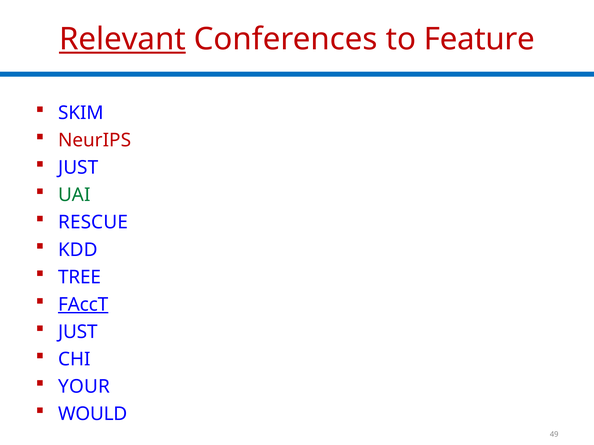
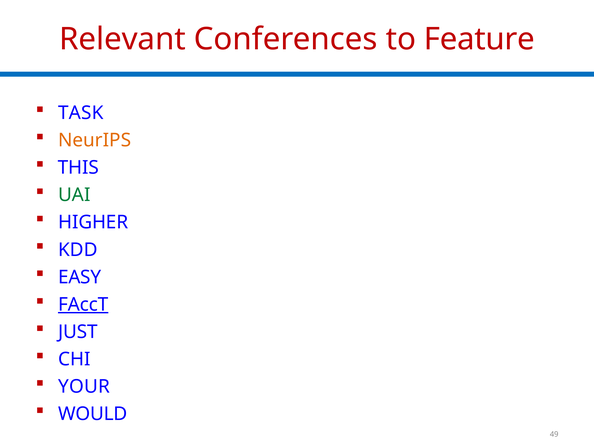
Relevant underline: present -> none (122, 39)
SKIM: SKIM -> TASK (81, 113)
NeurIPS colour: red -> orange (95, 140)
JUST: JUST -> THIS (78, 168)
RESCUE: RESCUE -> HIGHER (93, 223)
TREE: TREE -> EASY (80, 277)
